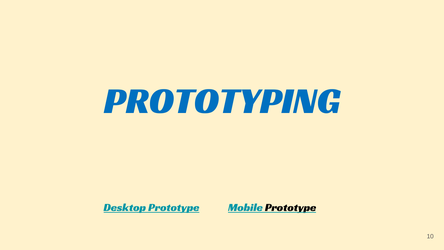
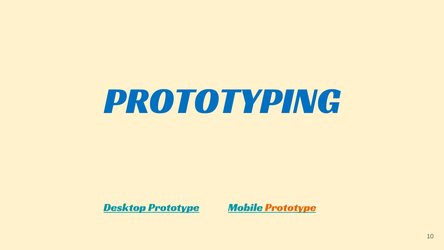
Prototype colour: black -> orange (291, 207)
